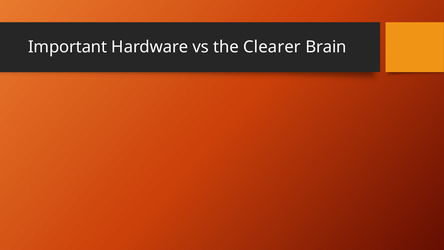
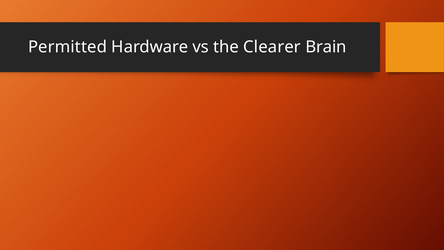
Important: Important -> Permitted (68, 47)
